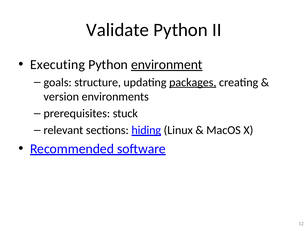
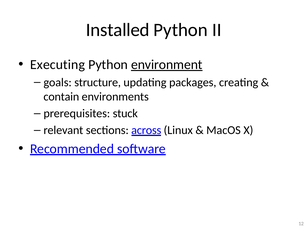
Validate: Validate -> Installed (118, 30)
packages underline: present -> none (193, 82)
version: version -> contain (61, 97)
hiding: hiding -> across (146, 130)
